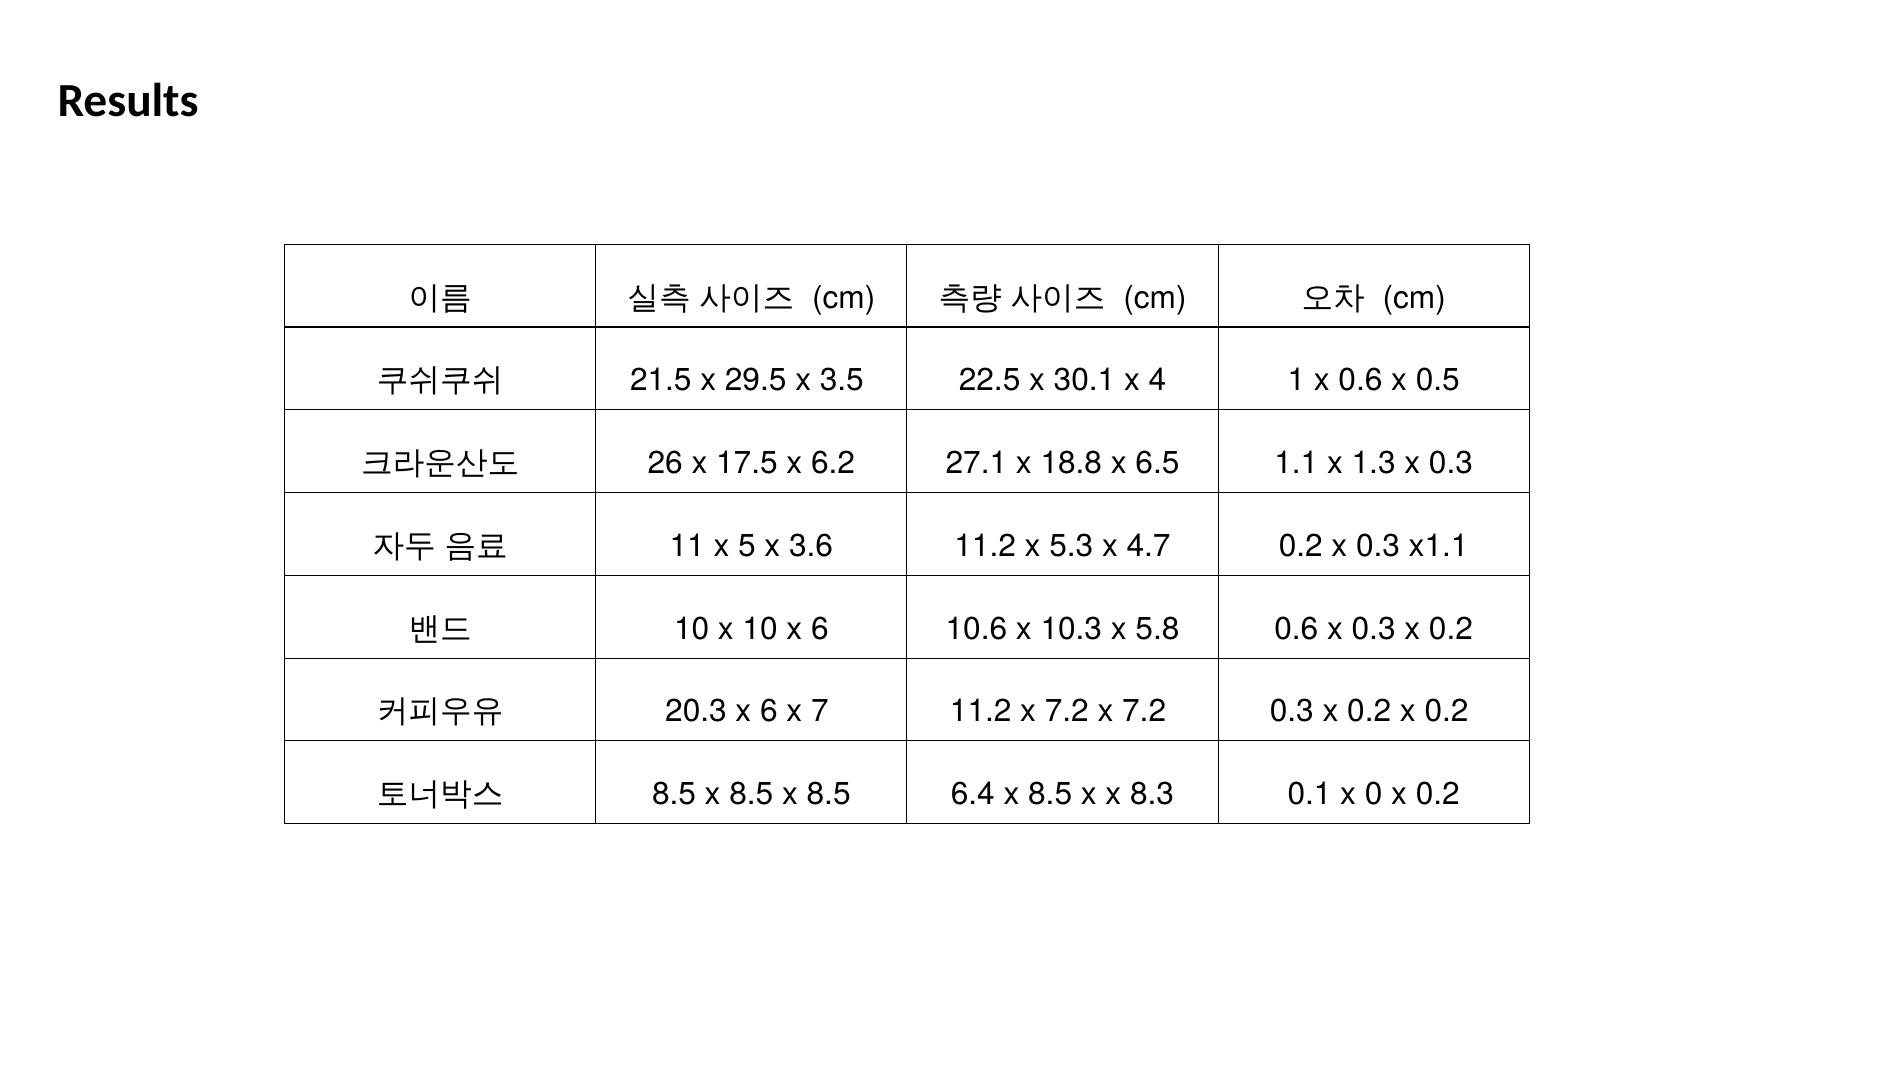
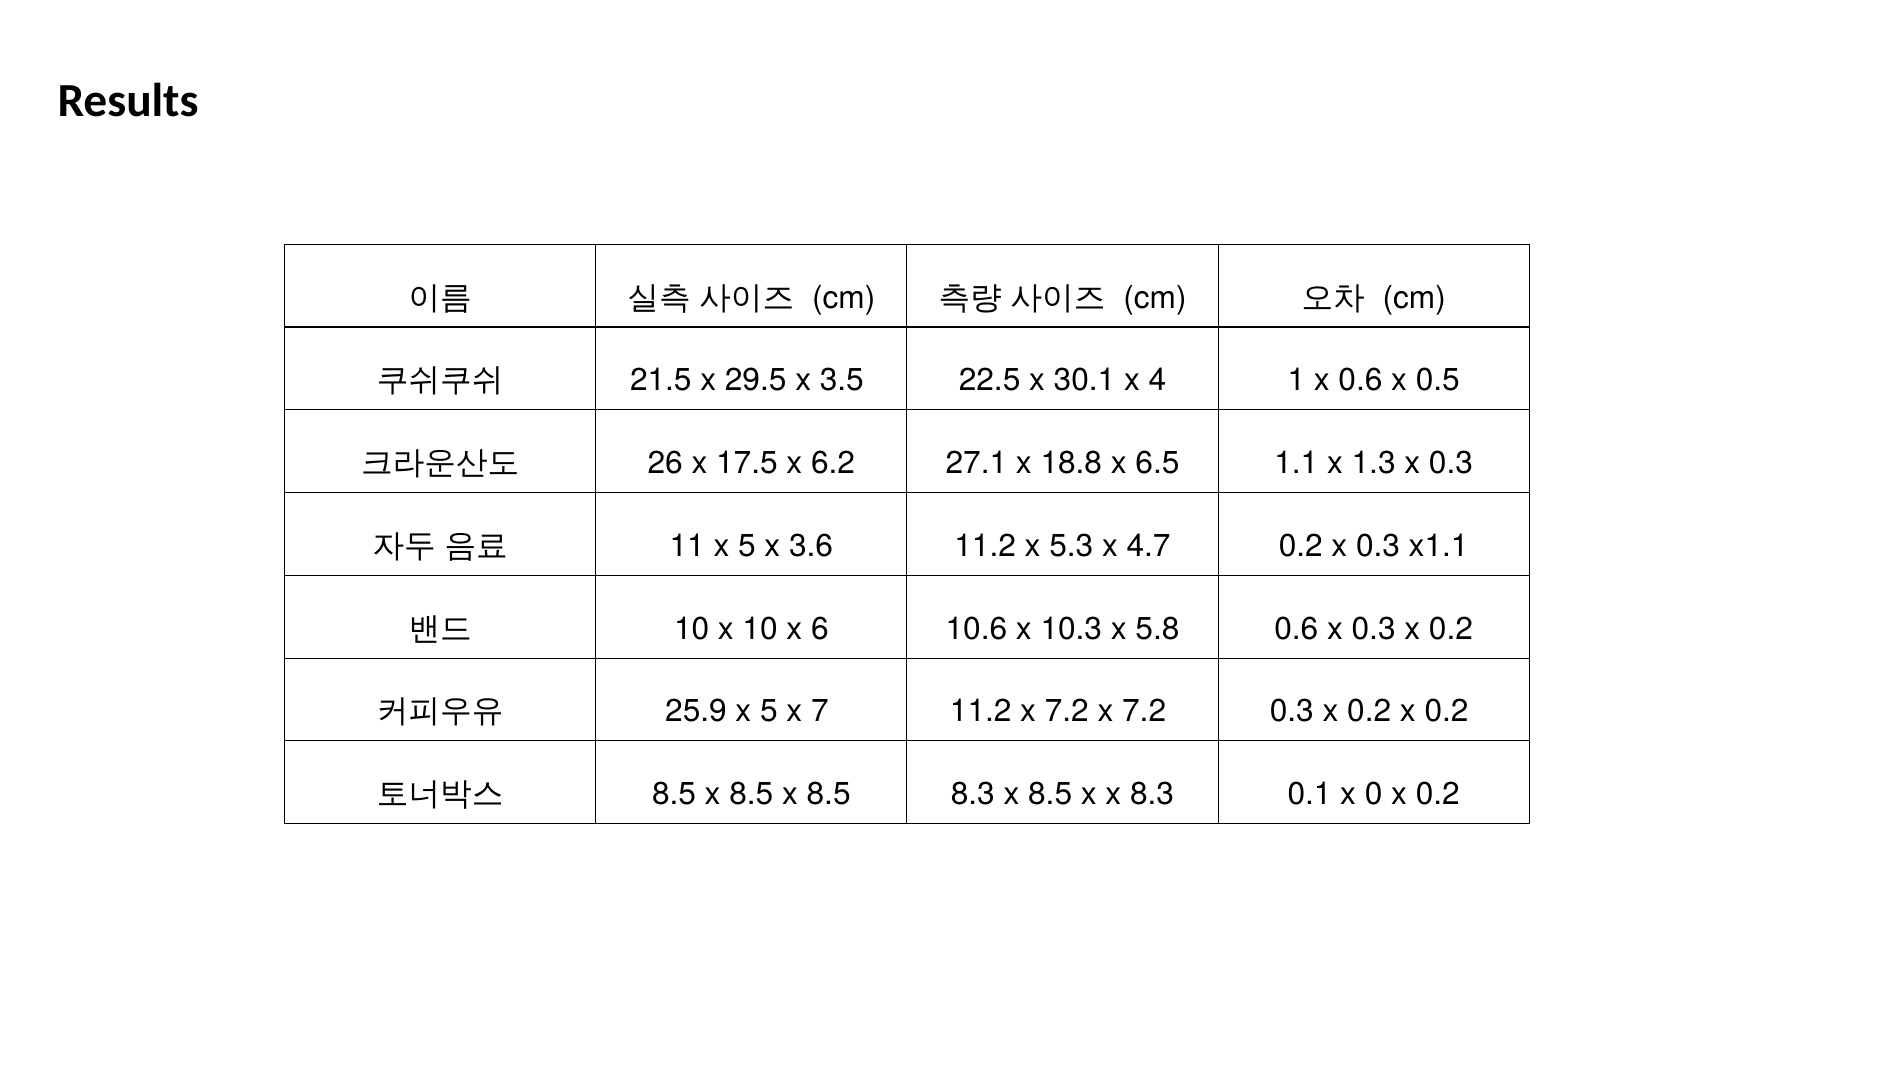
20.3: 20.3 -> 25.9 (696, 711)
6: 6 -> 5 (769, 711)
8.5 6.4: 6.4 -> 8.3 (973, 794)
